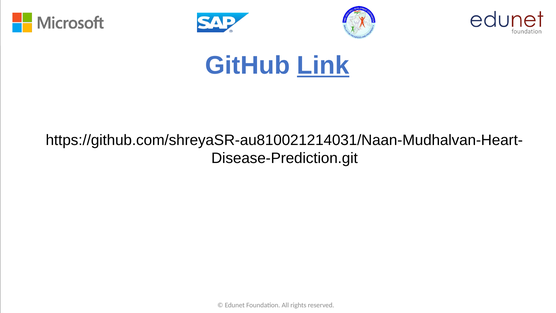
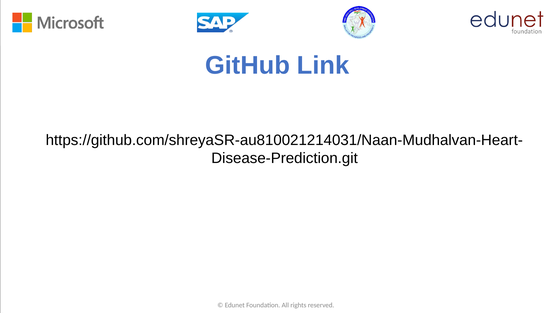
Link underline: present -> none (323, 65)
